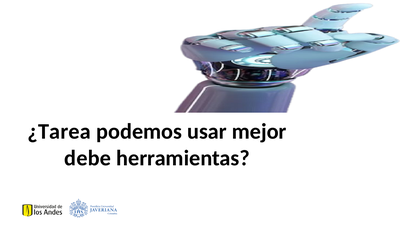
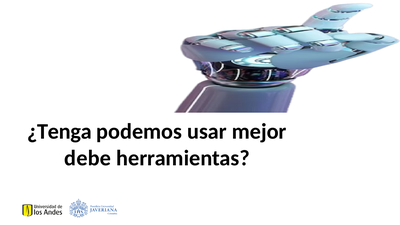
¿Tarea: ¿Tarea -> ¿Tenga (59, 131)
